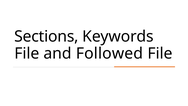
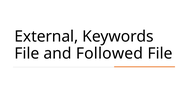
Sections: Sections -> External (46, 36)
